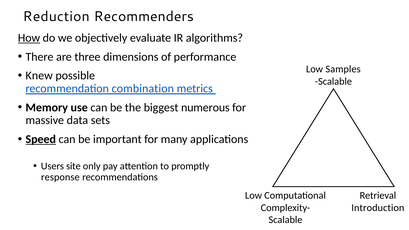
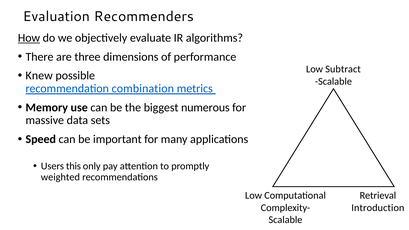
Reduction: Reduction -> Evaluation (56, 16)
Samples: Samples -> Subtract (343, 69)
Speed underline: present -> none (41, 139)
site: site -> this (73, 166)
response: response -> weighted (60, 177)
